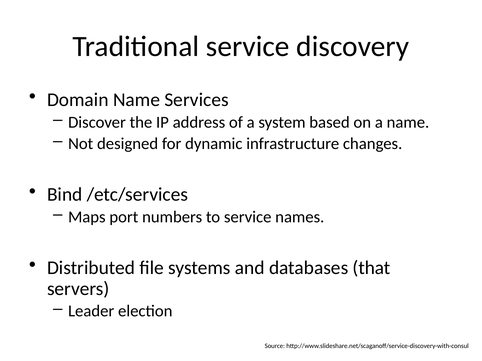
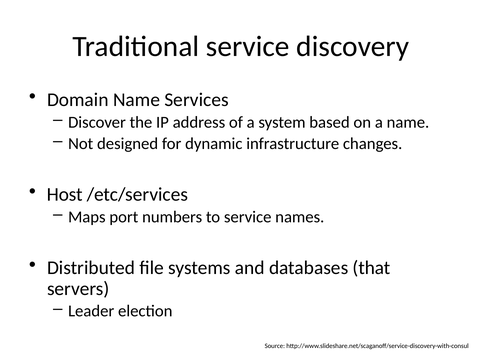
Bind: Bind -> Host (65, 195)
